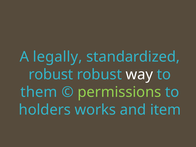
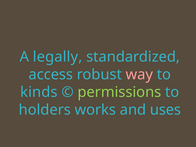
robust: robust -> access (51, 74)
way colour: white -> pink (139, 74)
them: them -> kinds (39, 92)
item: item -> uses (165, 110)
